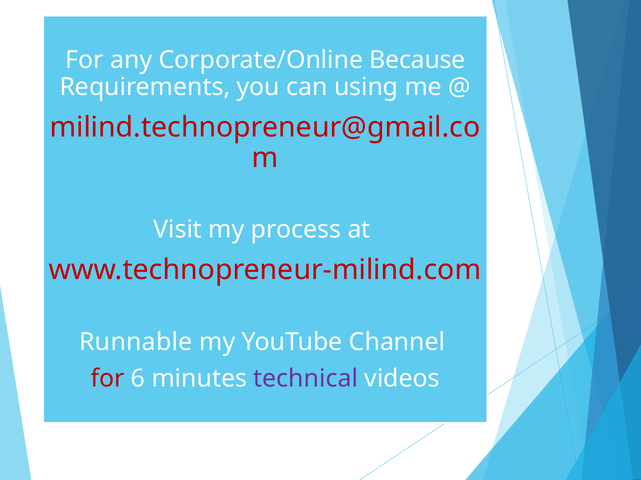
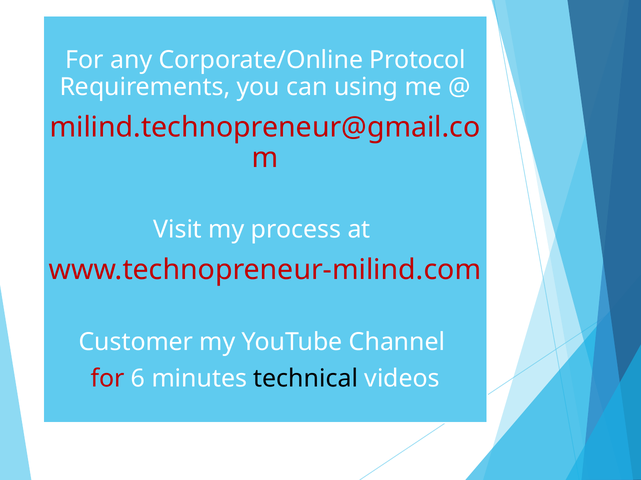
Because: Because -> Protocol (417, 60)
Runnable: Runnable -> Customer (136, 342)
technical colour: purple -> black (306, 379)
